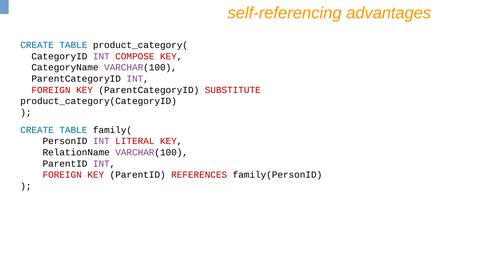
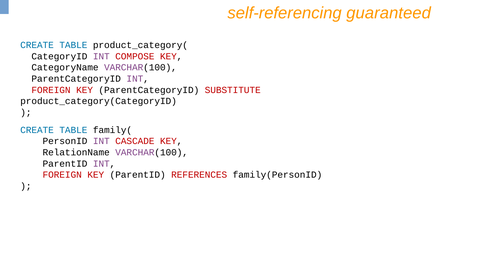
advantages: advantages -> guaranteed (389, 13)
LITERAL: LITERAL -> CASCADE (135, 141)
